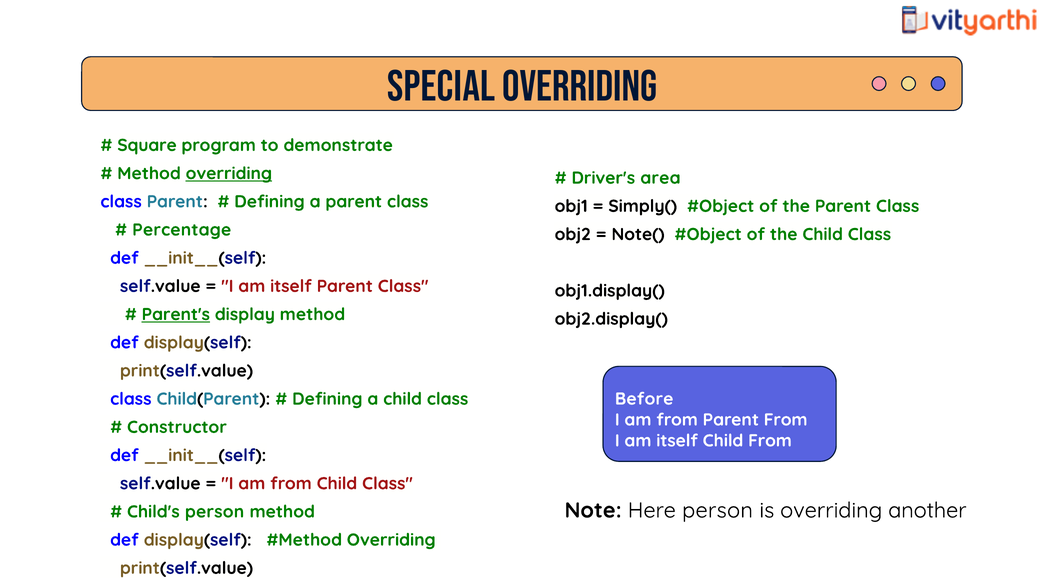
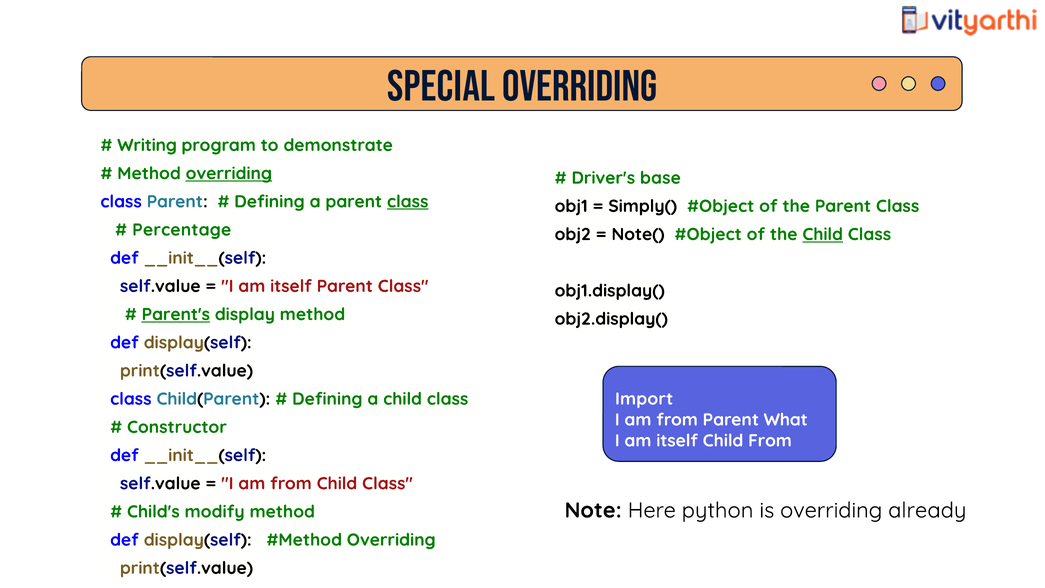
Square: Square -> Writing (147, 145)
area: area -> base (660, 178)
class underline: none -> present (408, 202)
Child underline: none -> present (823, 234)
Before: Before -> Import (644, 399)
Parent From: From -> What (786, 420)
Here person: person -> python (718, 510)
another: another -> already (927, 510)
Child's person: person -> modify (215, 512)
